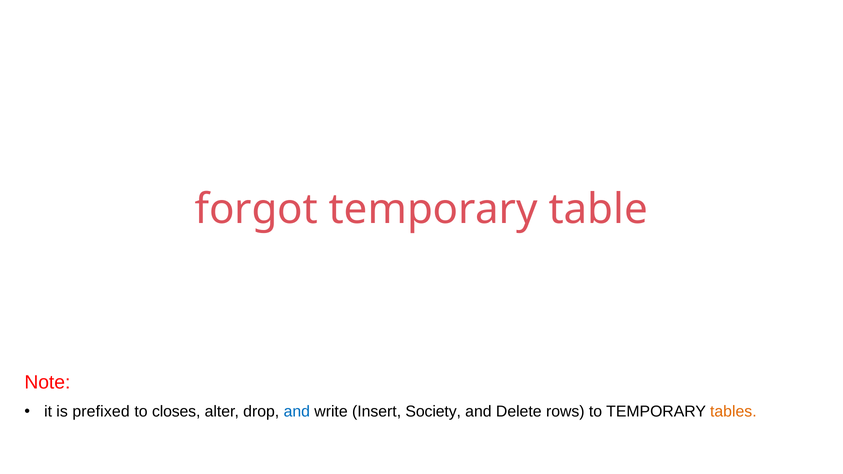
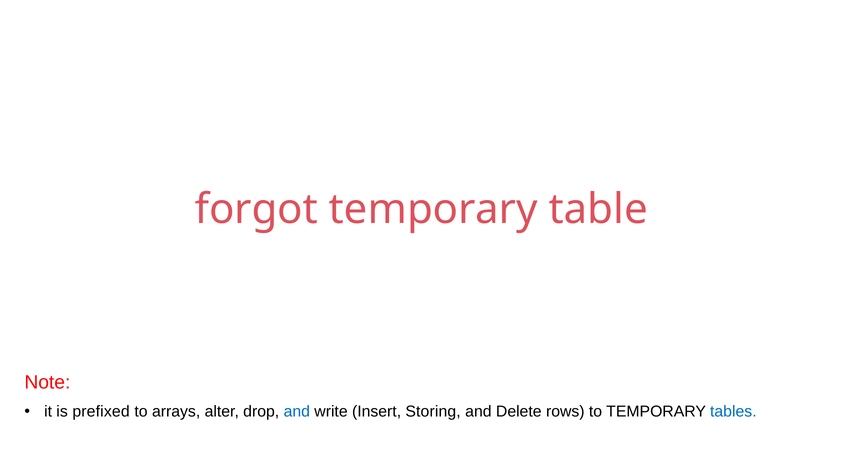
closes: closes -> arrays (176, 412)
Society: Society -> Storing (433, 412)
tables colour: orange -> blue (733, 412)
